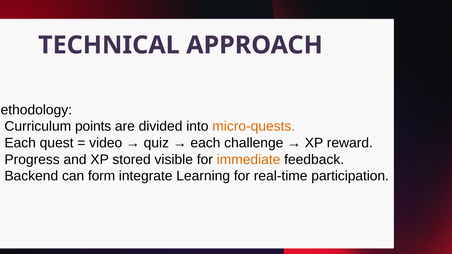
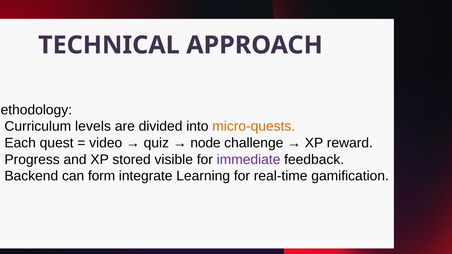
points: points -> levels (93, 127)
each: each -> node (206, 143)
immediate colour: orange -> purple (249, 160)
participation: participation -> gamification (350, 176)
